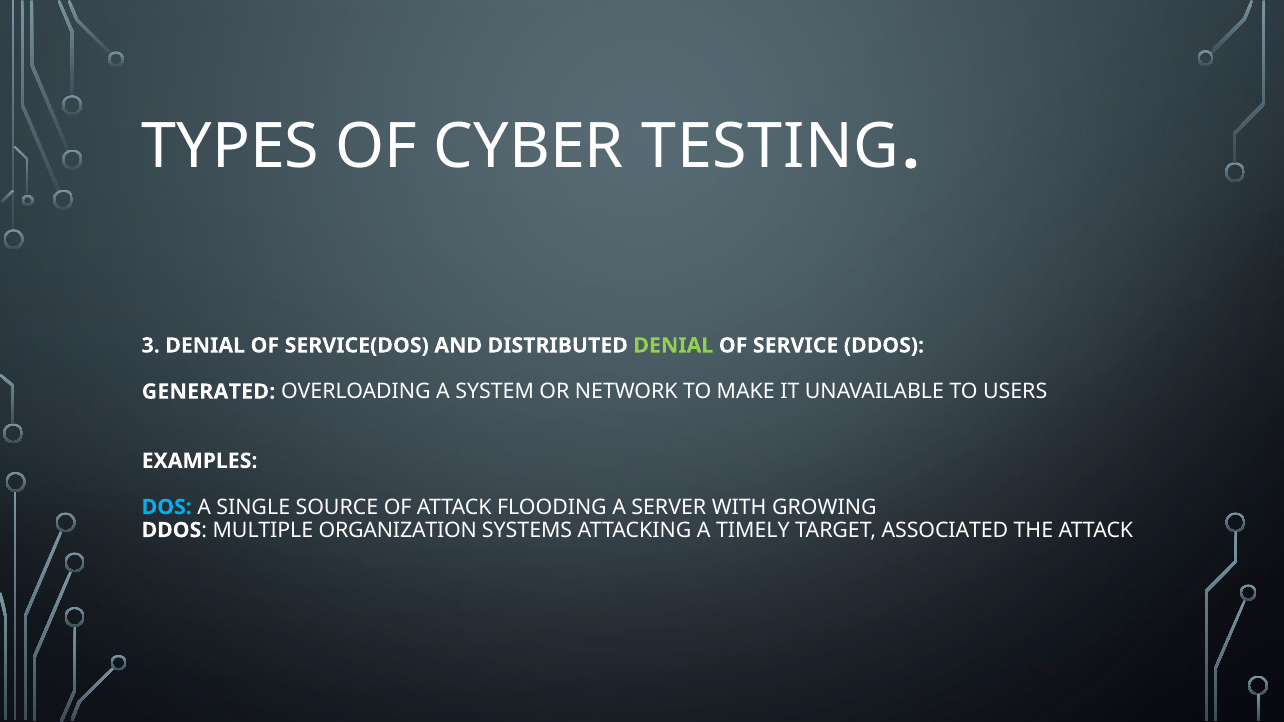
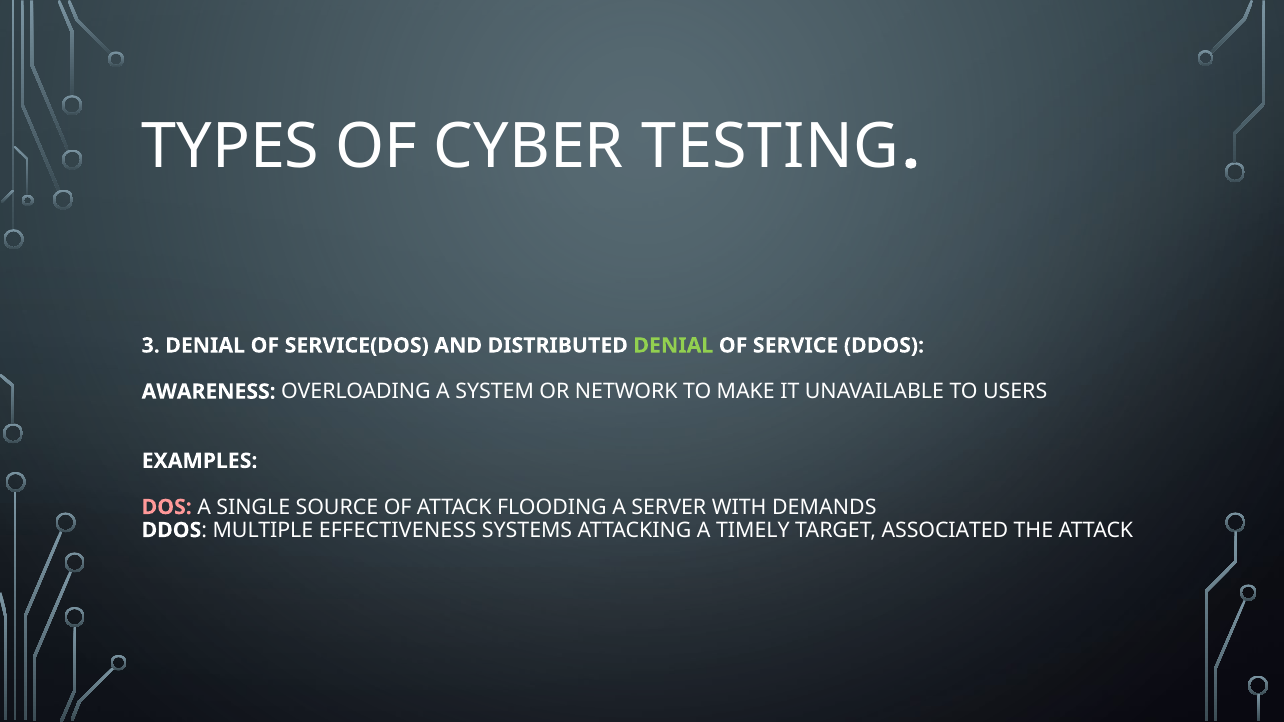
GENERATED: GENERATED -> AWARENESS (209, 392)
DOS colour: light blue -> pink (167, 507)
GROWING: GROWING -> DEMANDS (824, 507)
ORGANIZATION: ORGANIZATION -> EFFECTIVENESS (398, 530)
